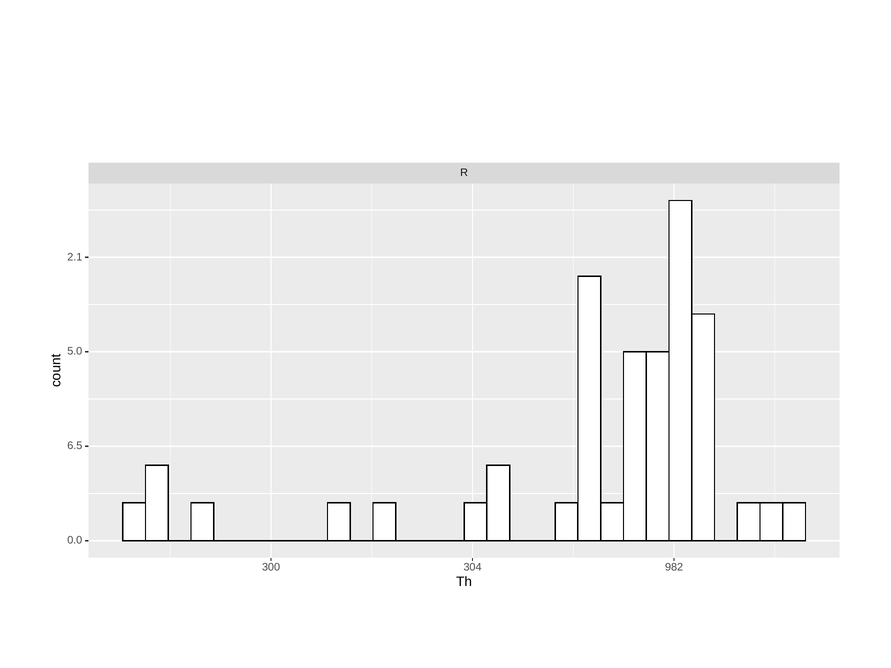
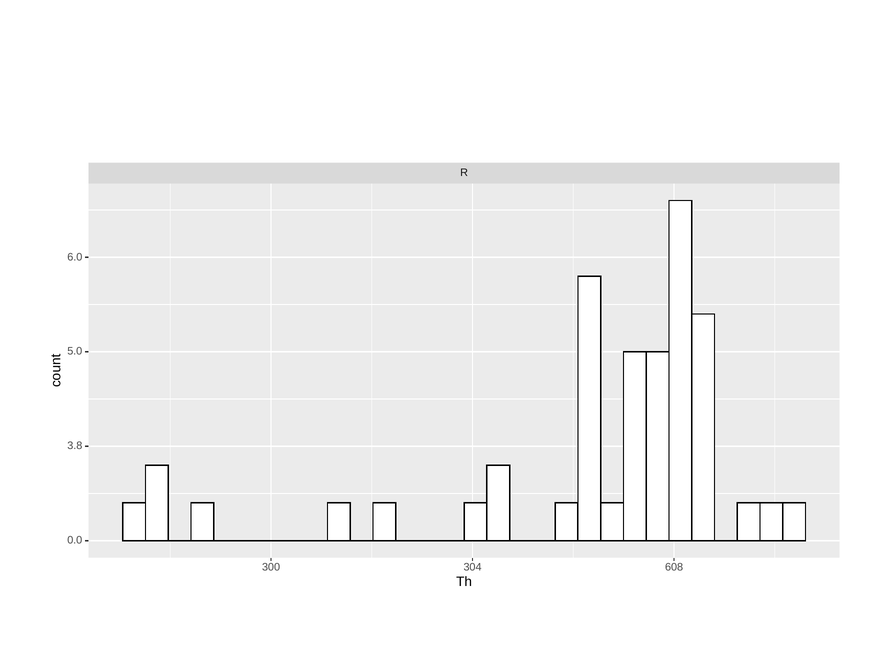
2.1: 2.1 -> 6.0 (75, 257)
6.5: 6.5 -> 3.8 (75, 446)
982: 982 -> 608 (674, 568)
